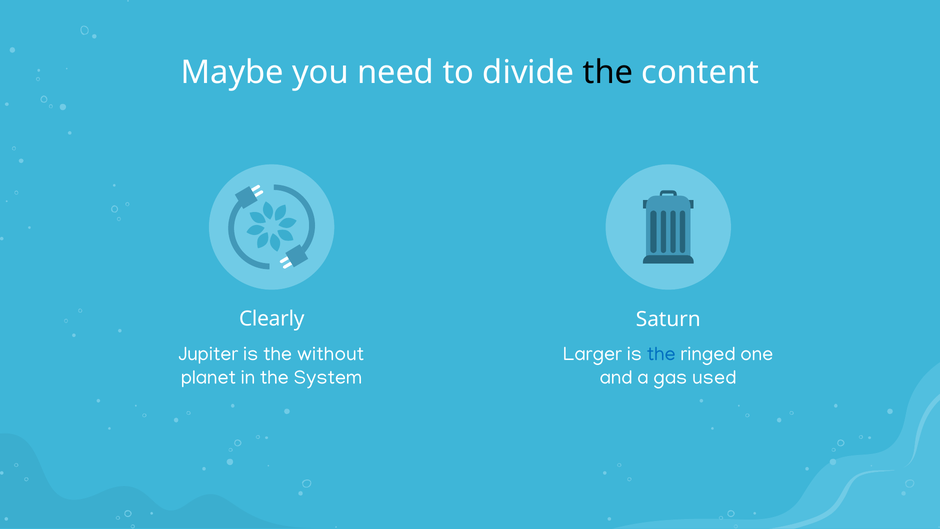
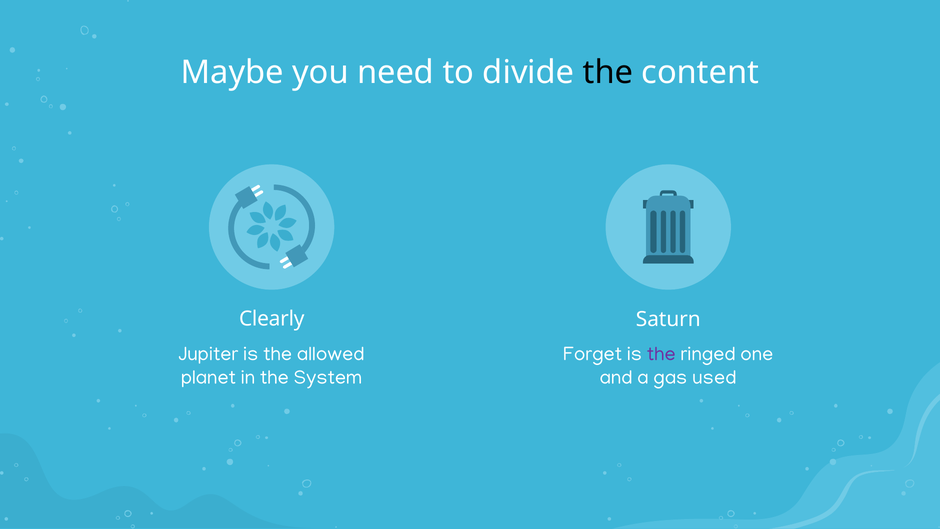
without: without -> allowed (331, 354)
Larger: Larger -> Forget (593, 354)
the colour: blue -> purple (661, 354)
